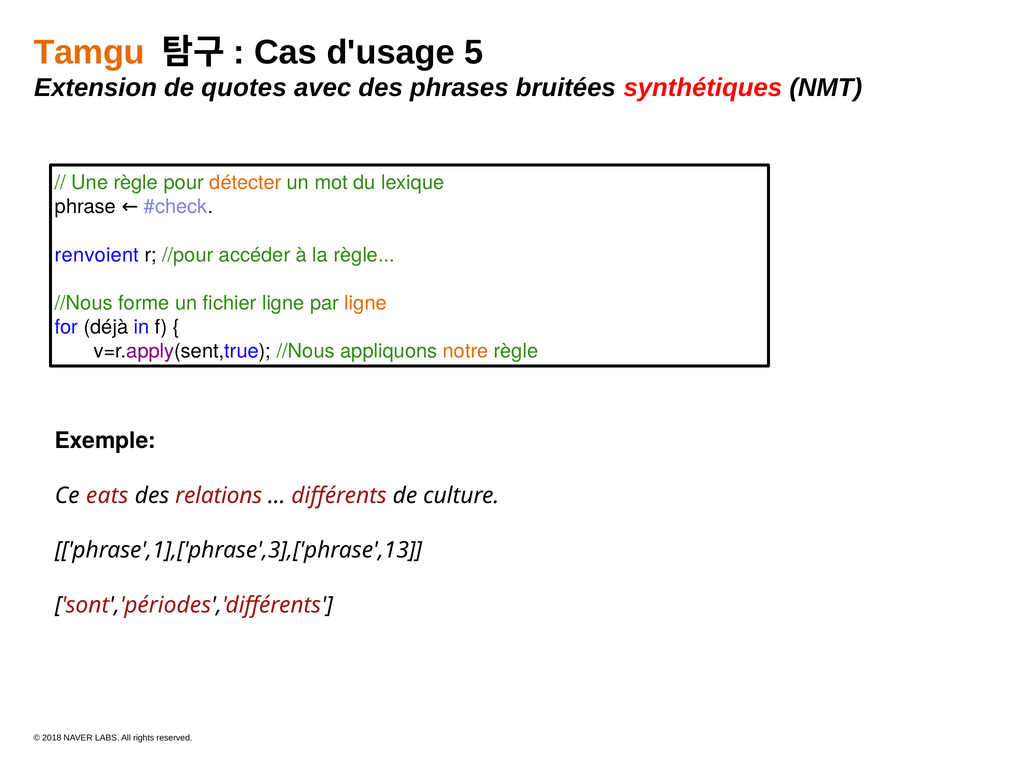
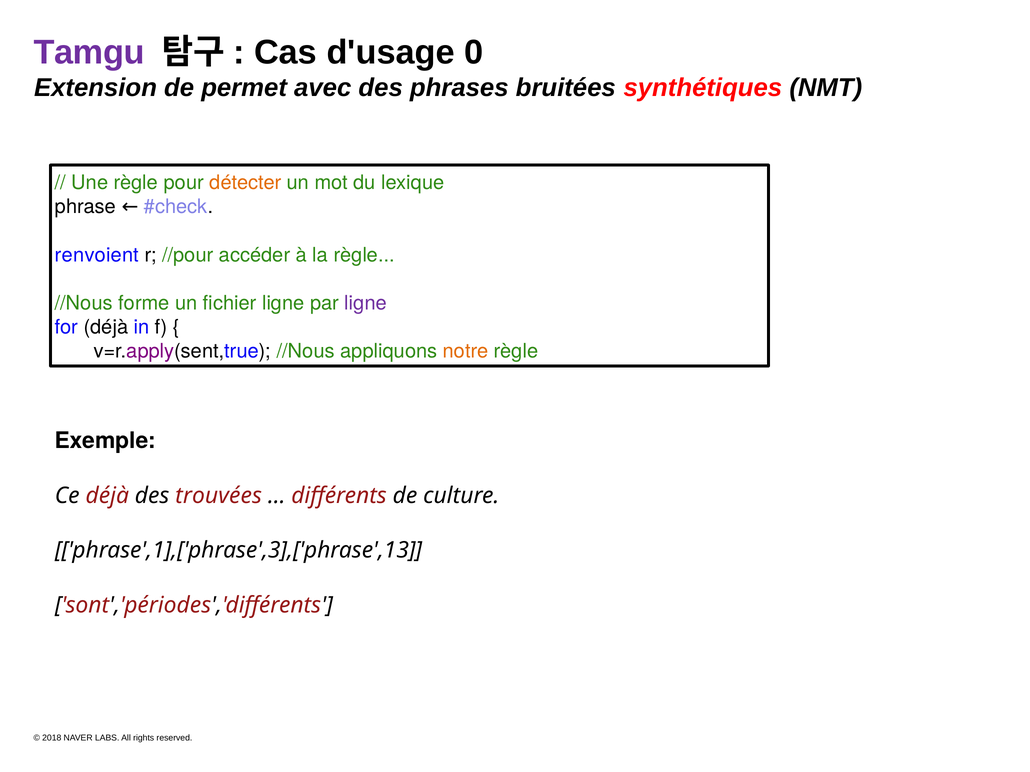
Tamgu colour: orange -> purple (89, 53)
5: 5 -> 0 (474, 53)
quotes: quotes -> permet (244, 88)
ligne colour: orange -> purple (366, 303)
Ce eats: eats -> déjà (107, 496)
relations: relations -> trouvées (219, 496)
